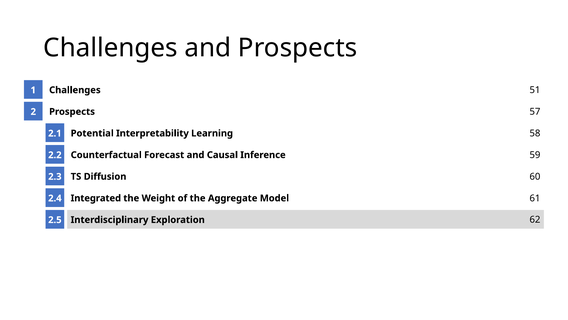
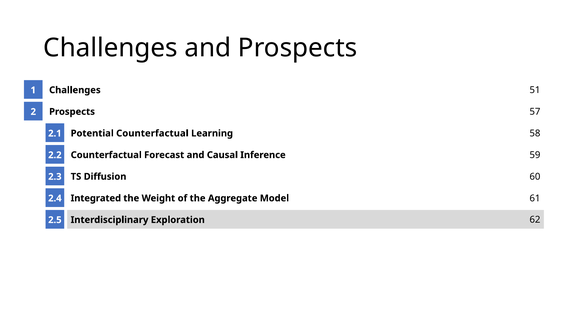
Potential Interpretability: Interpretability -> Counterfactual (152, 133)
